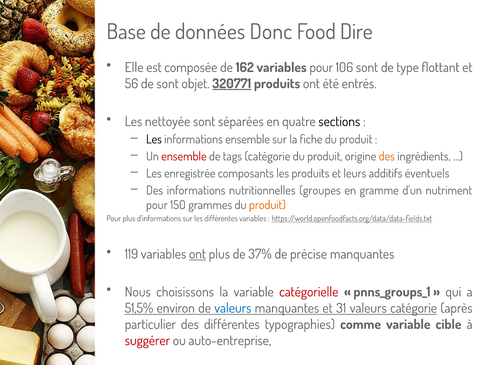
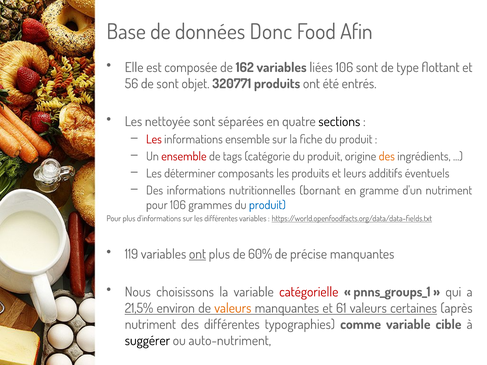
Dire: Dire -> Afin (356, 32)
variables pour: pour -> liées (321, 68)
320771 underline: present -> none (232, 84)
Les colour: black -> red (154, 139)
enregistrée: enregistrée -> déterminer (190, 174)
groupes: groupes -> bornant (320, 191)
pour 150: 150 -> 106 (178, 205)
produit colour: orange -> blue (267, 205)
37%: 37% -> 60% (260, 254)
51,5%: 51,5% -> 21,5% (139, 308)
valeurs colour: blue -> orange (233, 308)
31: 31 -> 61 (341, 308)
valeurs catégorie: catégorie -> certaines (414, 308)
particulier: particulier -> nutriment (150, 325)
suggérer colour: red -> black (147, 341)
auto-entreprise: auto-entreprise -> auto-nutriment (230, 341)
